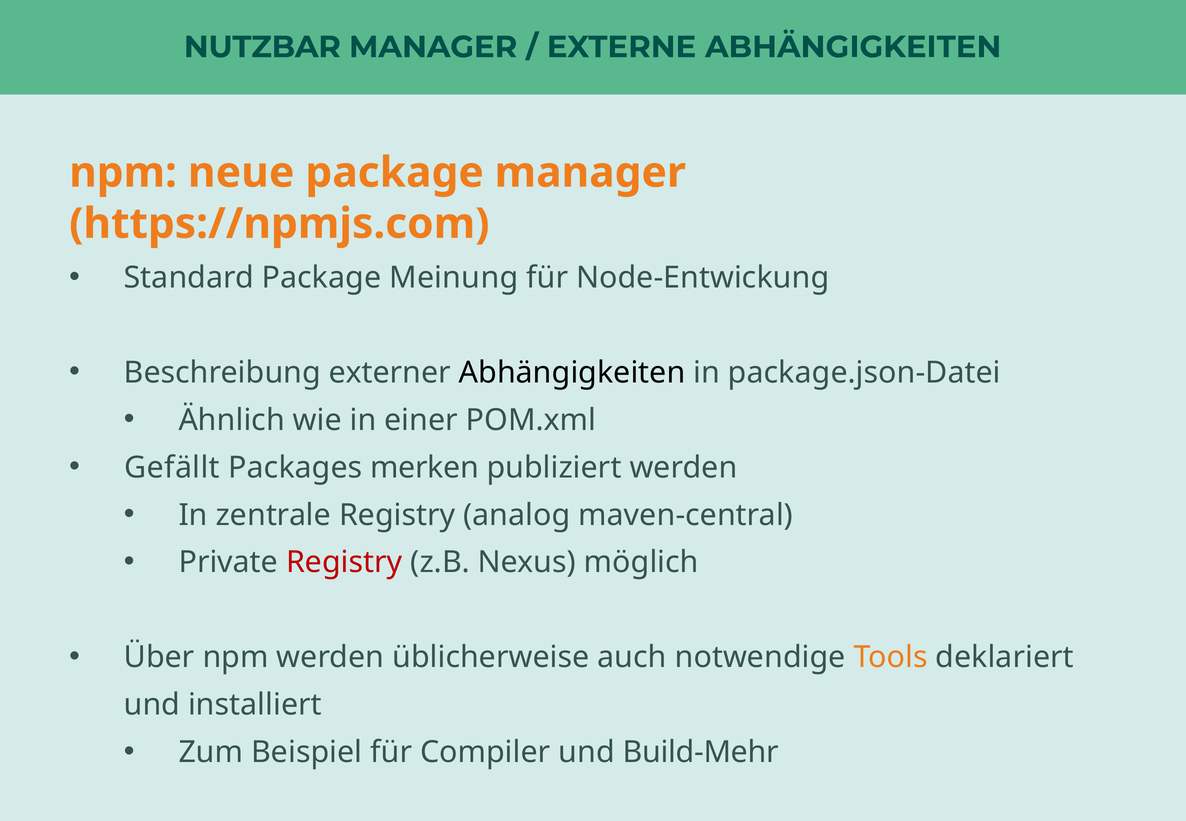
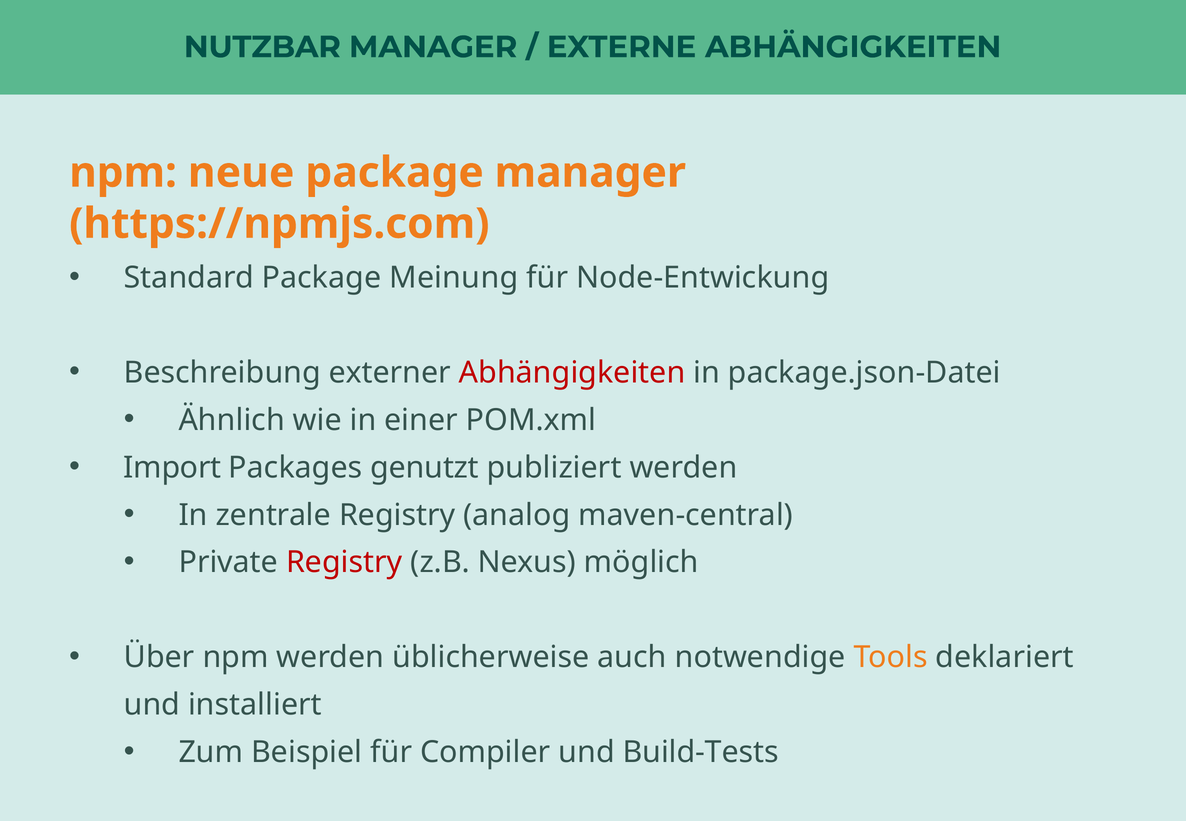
Abhängigkeiten colour: black -> red (572, 373)
Gefällt: Gefällt -> Import (172, 468)
merken: merken -> genutzt (425, 468)
Build-Mehr: Build-Mehr -> Build-Tests (701, 752)
